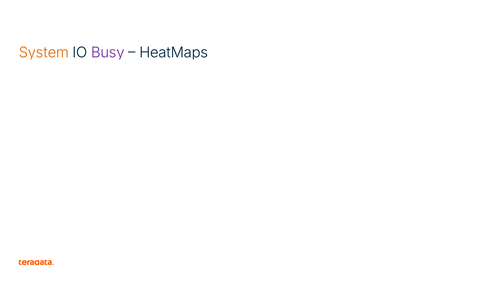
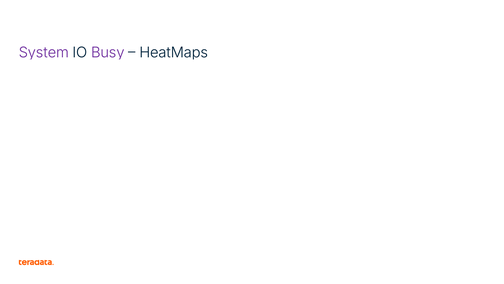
System colour: orange -> purple (44, 52)
